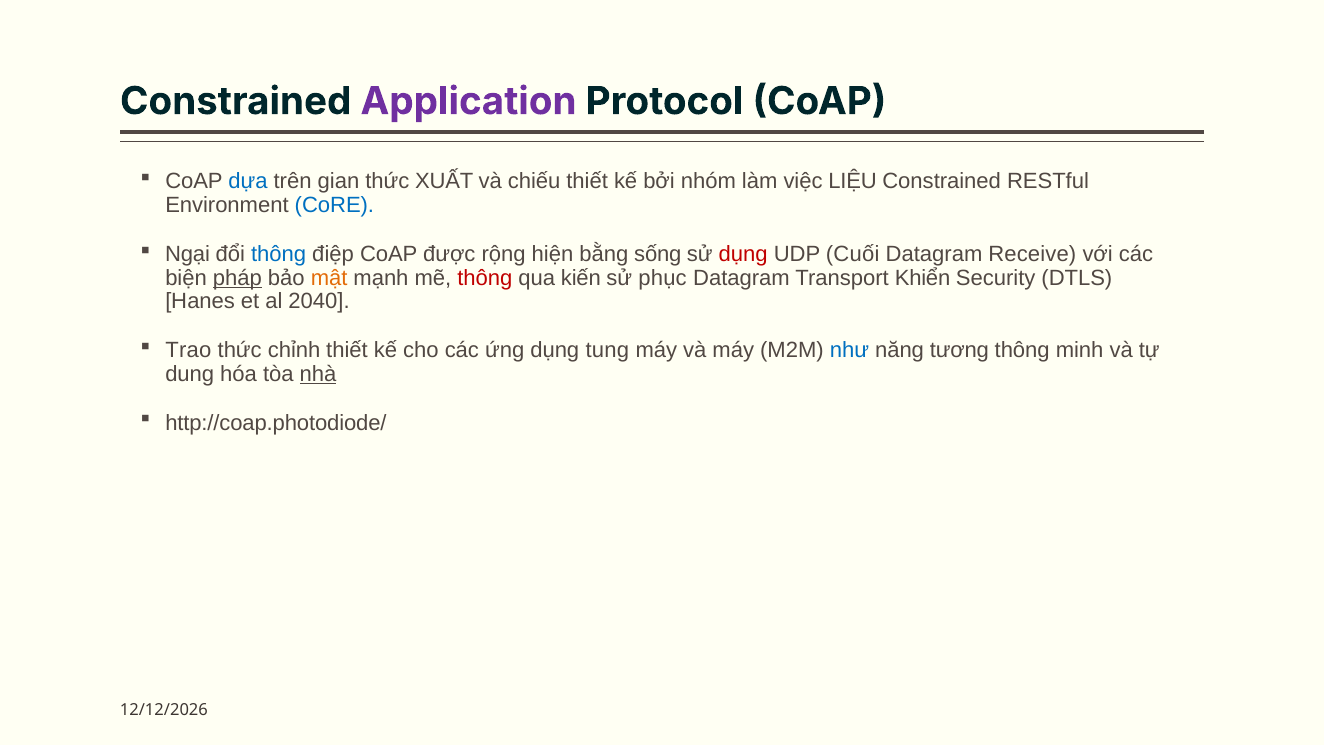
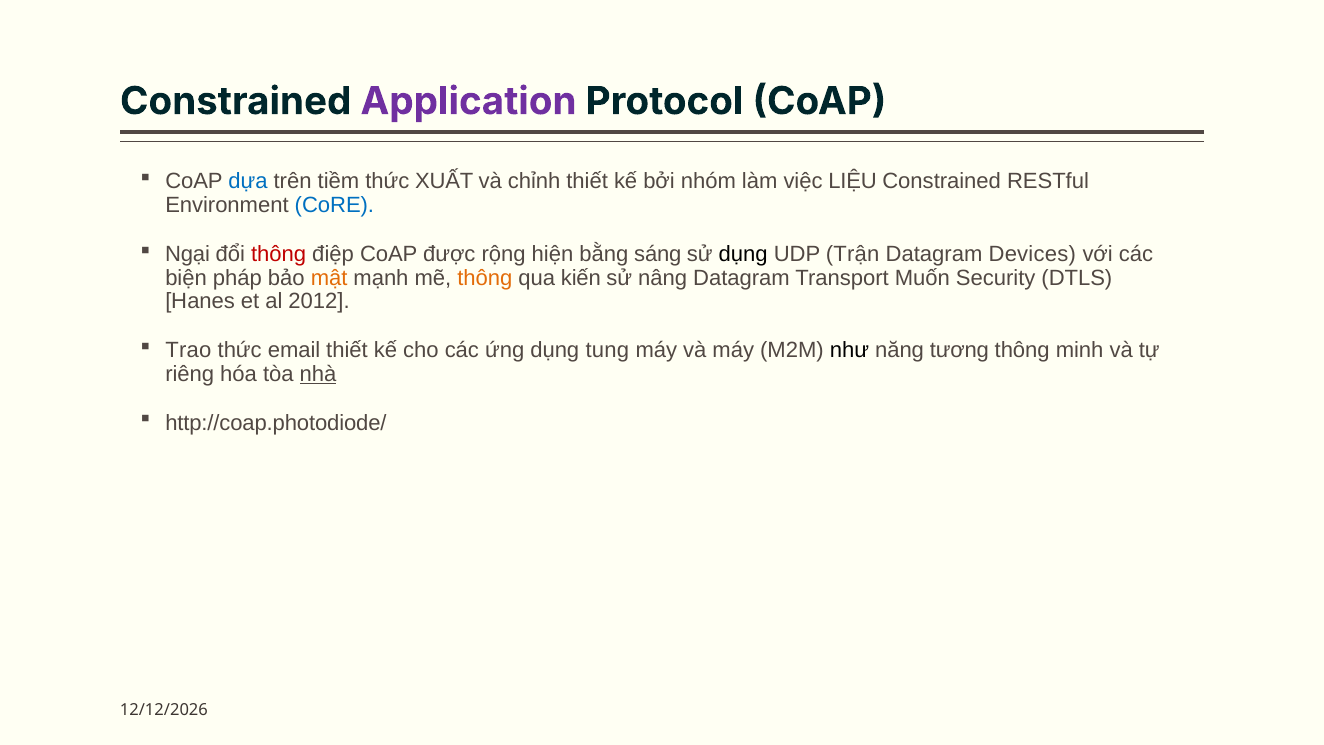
gian: gian -> tiềm (338, 182)
chiếu: chiếu -> chỉnh (534, 182)
thông colour: blue -> red (279, 254)
sống: sống -> sáng (658, 254)
dụng colour: red -> black (743, 254)
Cuối: Cuối -> Trận (853, 254)
Receive: Receive -> Devices (1032, 254)
pháp underline: present -> none (237, 278)
thông colour: red -> orange (485, 278)
phục: phục -> nâng (663, 278)
Khiển: Khiển -> Muốn (922, 278)
2040: 2040 -> 2012 (319, 302)
chỉnh: chỉnh -> email (294, 350)
như colour: blue -> black (849, 350)
dung: dung -> riêng (190, 374)
